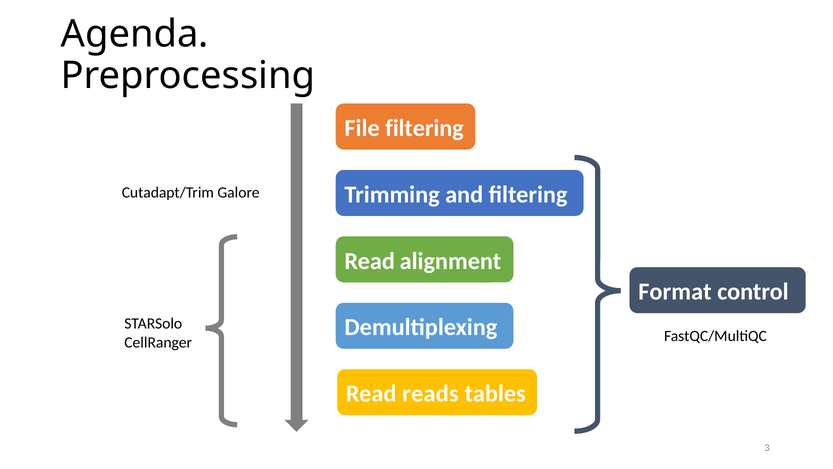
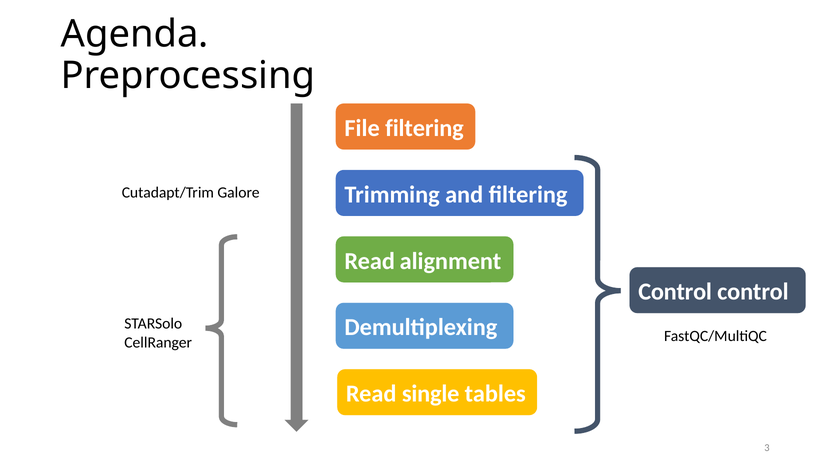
Format: Format -> Control (675, 292)
reads: reads -> single (431, 393)
